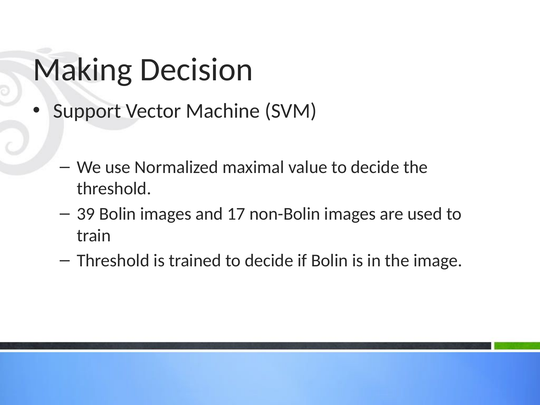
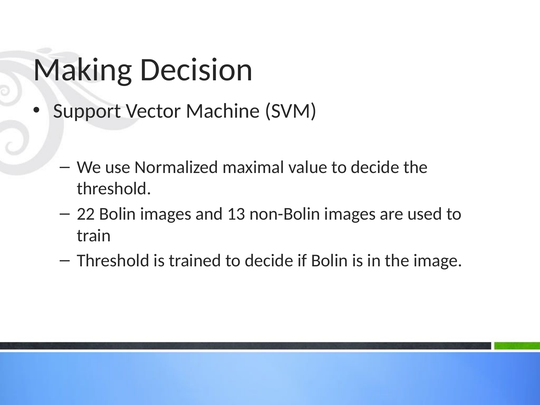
39: 39 -> 22 (86, 214)
17: 17 -> 13 (236, 214)
